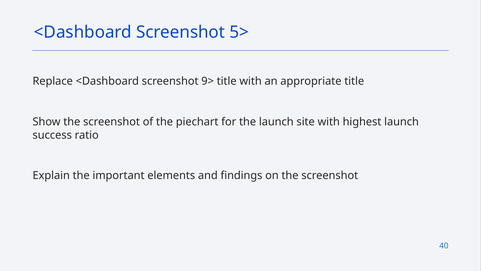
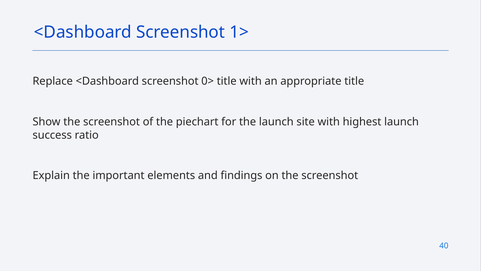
5>: 5> -> 1> (239, 32)
9>: 9> -> 0> (208, 81)
